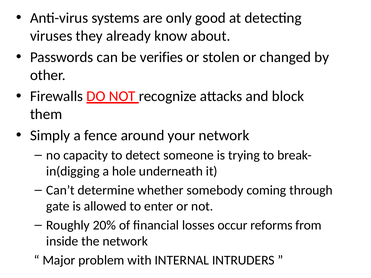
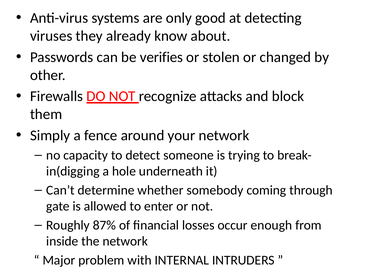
20%: 20% -> 87% (104, 225)
reforms: reforms -> enough (271, 225)
